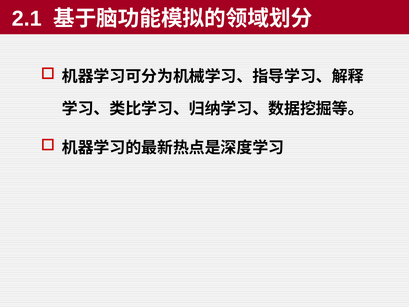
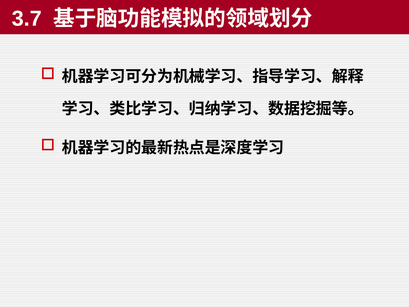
2.1: 2.1 -> 3.7 (27, 19)
